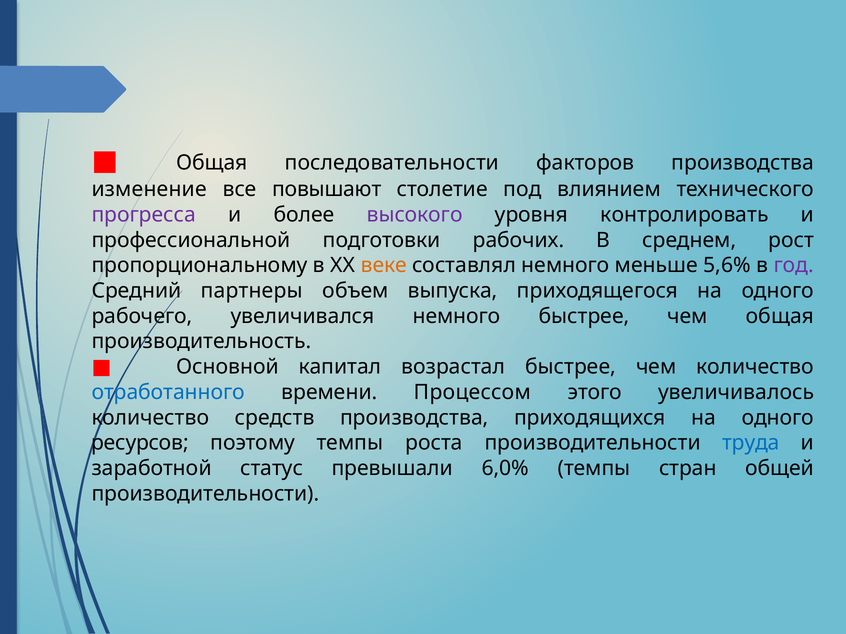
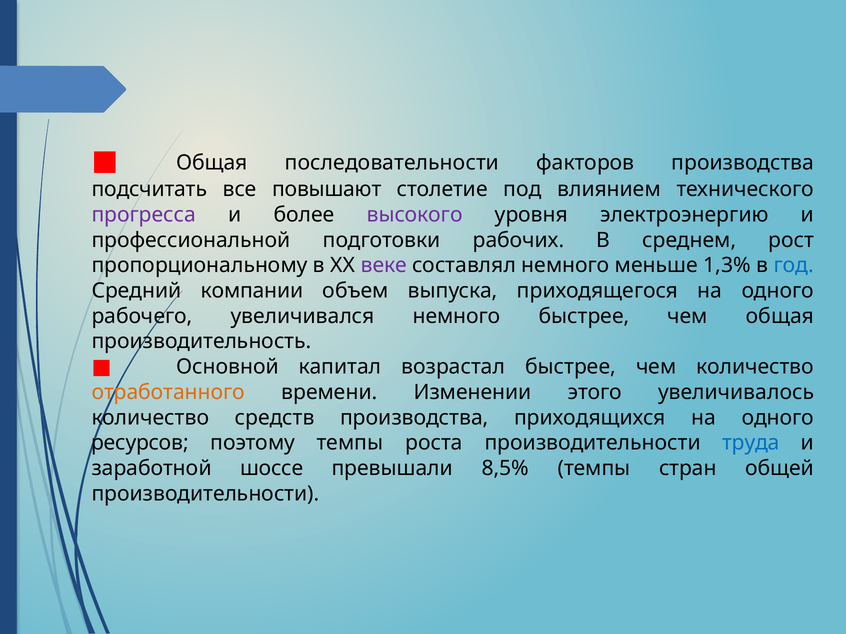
изменение: изменение -> подсчитать (149, 189)
контролировать: контролировать -> электроэнергию (684, 215)
веке colour: orange -> purple (384, 266)
5,6%: 5,6% -> 1,3% (727, 266)
год colour: purple -> blue (794, 266)
партнеры: партнеры -> компании (252, 291)
отработанного colour: blue -> orange (168, 393)
Процессом: Процессом -> Изменении (473, 393)
статус: статус -> шоссе (272, 469)
6,0%: 6,0% -> 8,5% (505, 469)
